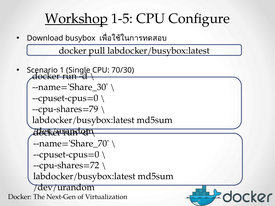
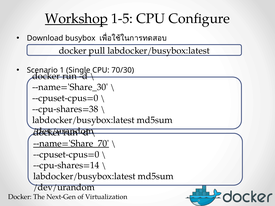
--cpu-shares=79: --cpu-shares=79 -> --cpu-shares=38 (65, 109)
--name='Share_70 underline: none -> present (71, 144)
--cpu-shares=72: --cpu-shares=72 -> --cpu-shares=14 (66, 166)
